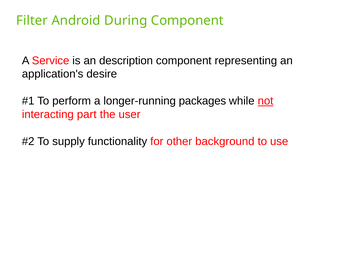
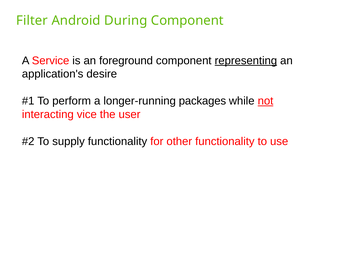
description: description -> foreground (126, 60)
representing underline: none -> present (246, 60)
part: part -> vice (87, 114)
other background: background -> functionality (225, 141)
